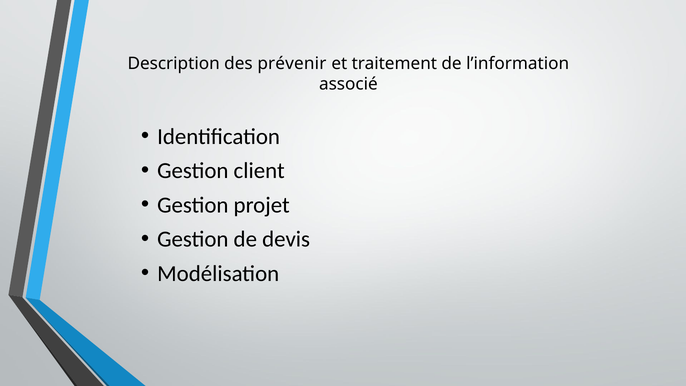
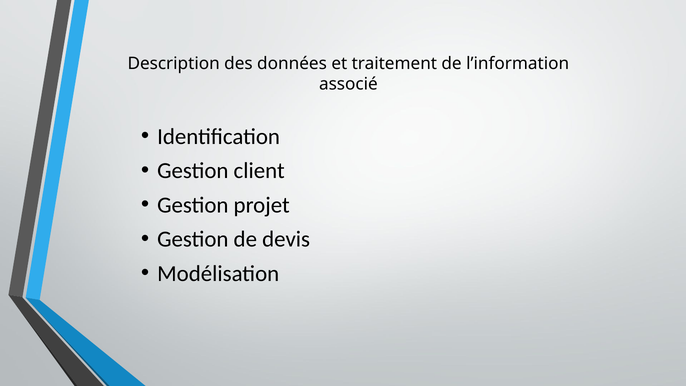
prévenir: prévenir -> données (292, 64)
